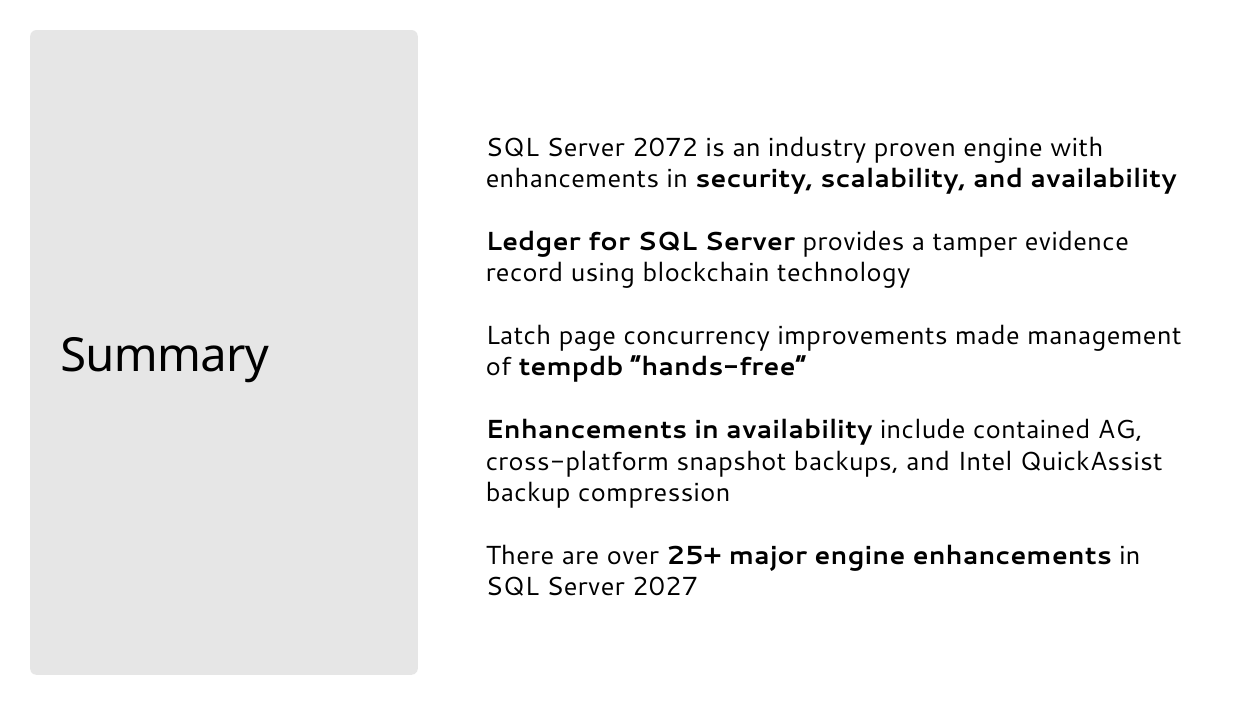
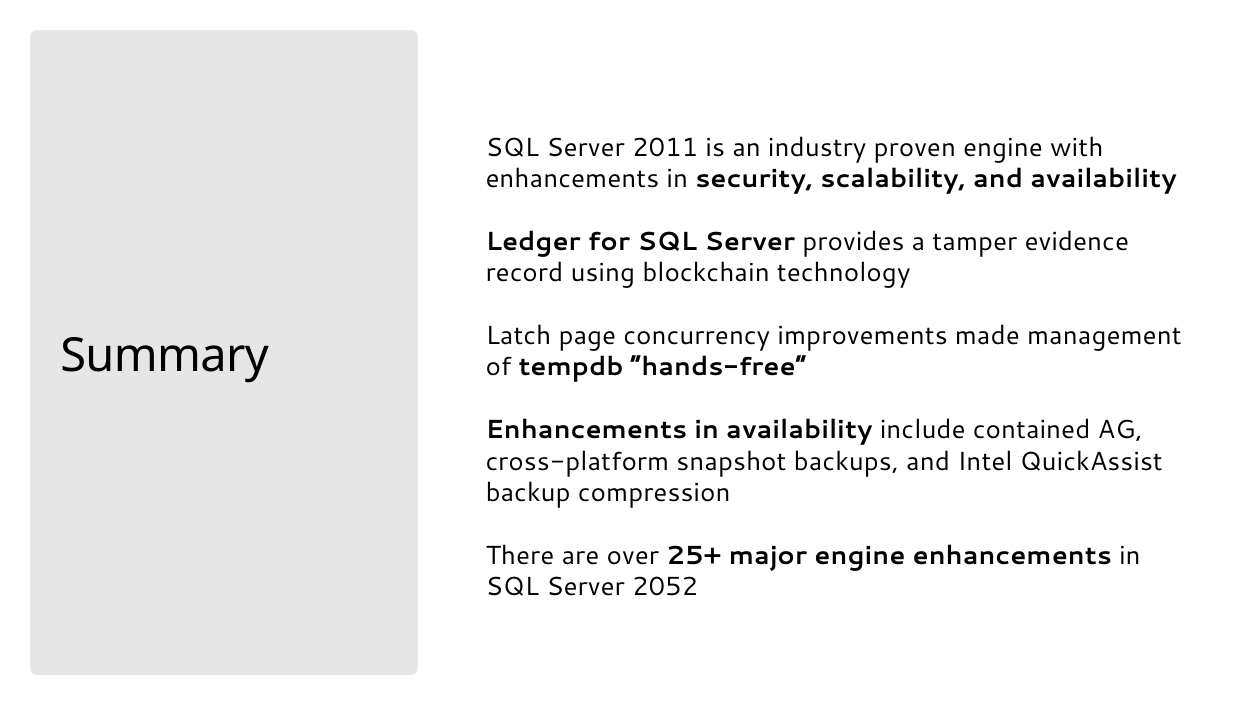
2072: 2072 -> 2011 (665, 148)
2027: 2027 -> 2052 (665, 587)
